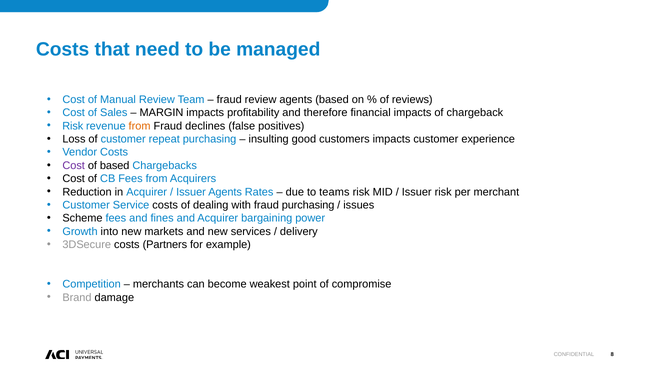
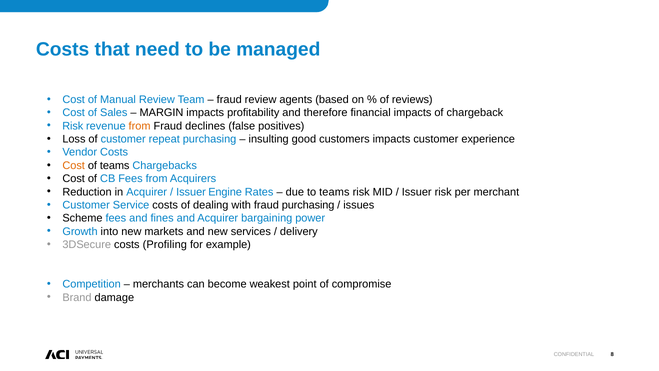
Cost colour: purple -> orange (74, 165)
of based: based -> teams (115, 165)
Issuer Agents: Agents -> Engine (225, 192)
Partners: Partners -> Profiling (165, 244)
